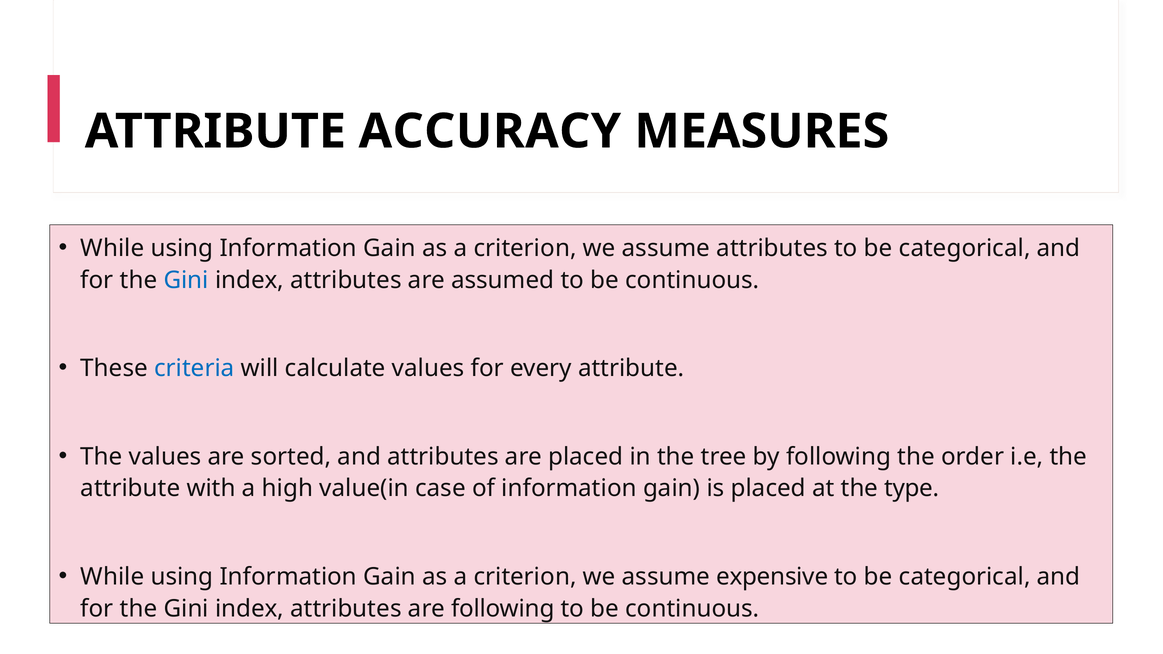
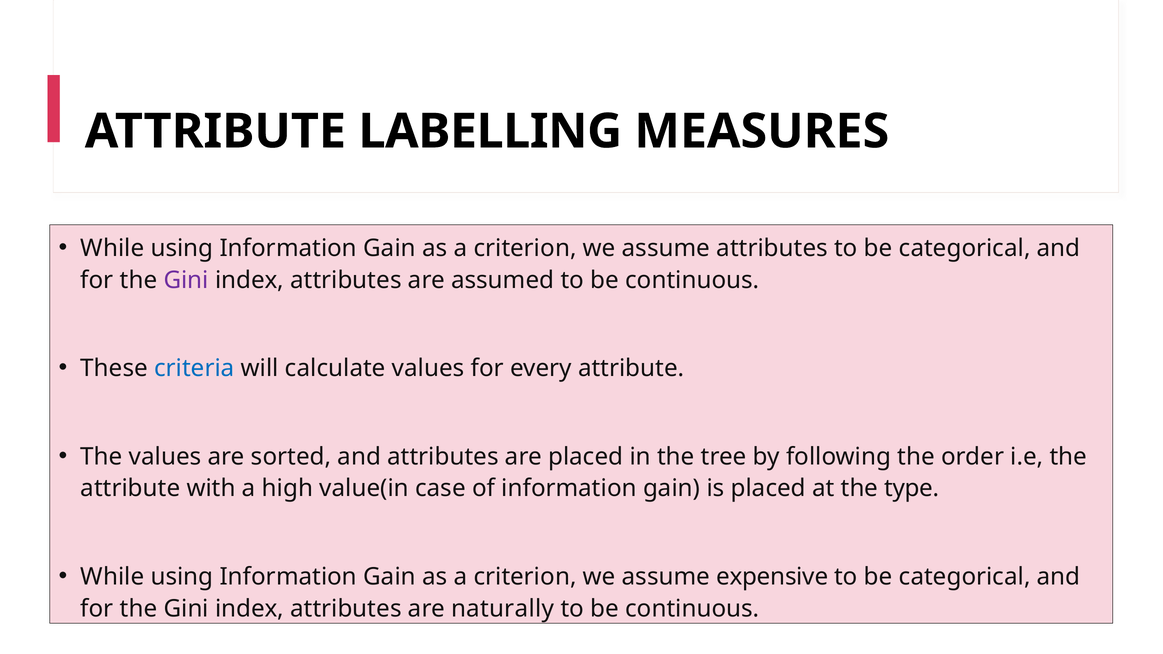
ACCURACY: ACCURACY -> LABELLING (490, 131)
Gini colour: blue -> purple (186, 280)
are following: following -> naturally (503, 609)
